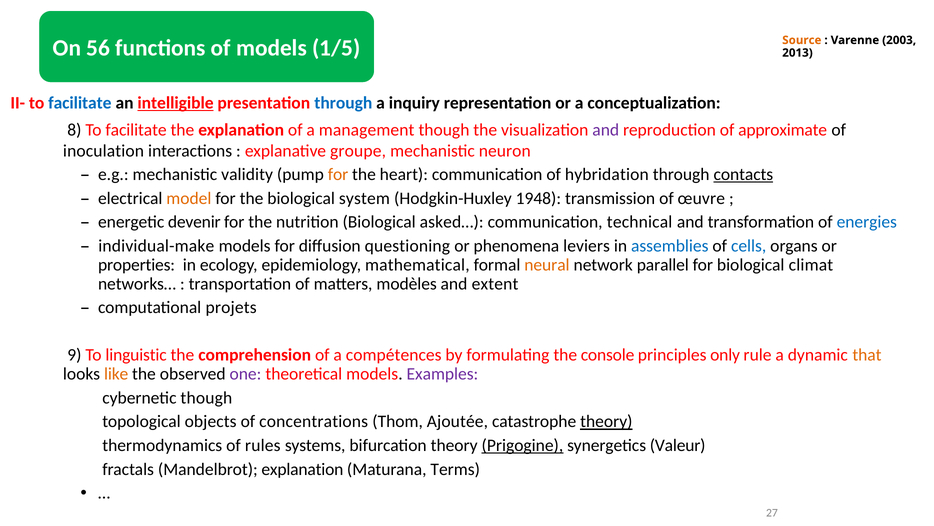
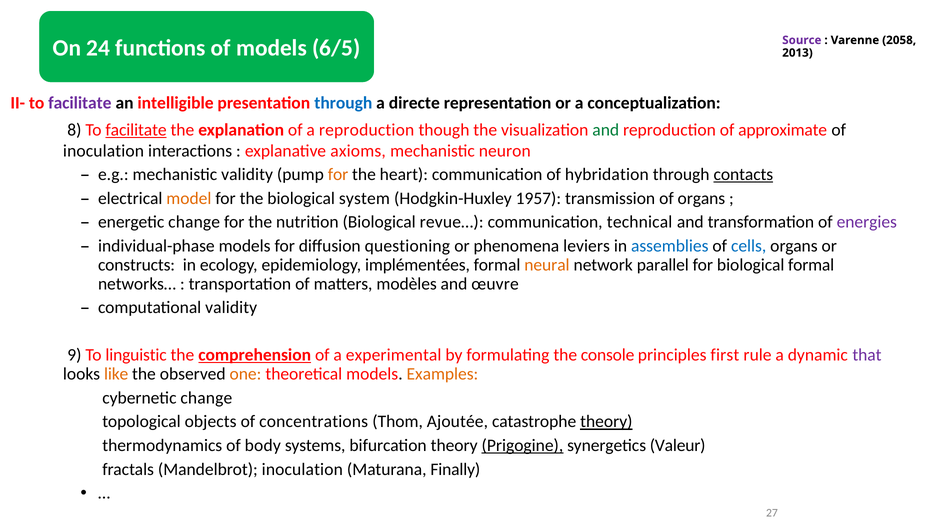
Source colour: orange -> purple (802, 40)
2003: 2003 -> 2058 (899, 40)
56: 56 -> 24 (98, 48)
1/5: 1/5 -> 6/5 (336, 48)
facilitate colour: blue -> purple (80, 103)
intelligible underline: present -> none (176, 103)
inquiry: inquiry -> directe (414, 103)
facilitate underline: none -> present (136, 130)
a management: management -> reproduction (367, 130)
and colour: purple -> green (606, 130)
groupe: groupe -> axioms (358, 151)
1948: 1948 -> 1957 (538, 198)
of œuvre: œuvre -> organs (701, 198)
energetic devenir: devenir -> change (194, 222)
asked…: asked… -> revue… (452, 222)
energies colour: blue -> purple (867, 222)
individual-make: individual-make -> individual-phase (156, 246)
properties: properties -> constructs (137, 265)
mathematical: mathematical -> implémentées (417, 265)
biological climat: climat -> formal (811, 265)
extent: extent -> œuvre (495, 283)
computational projets: projets -> validity (231, 307)
comprehension underline: none -> present (255, 355)
compétences: compétences -> experimental (394, 355)
only: only -> first (725, 355)
that colour: orange -> purple (867, 355)
one colour: purple -> orange (245, 374)
Examples colour: purple -> orange (442, 374)
though: though -> change (206, 397)
rules: rules -> body (263, 445)
Mandelbrot explanation: explanation -> inoculation (302, 469)
Terms: Terms -> Finally (455, 469)
